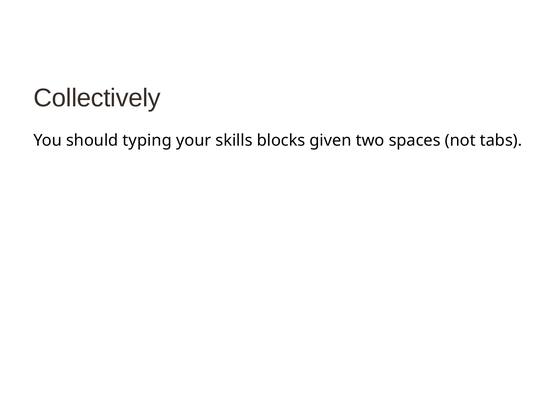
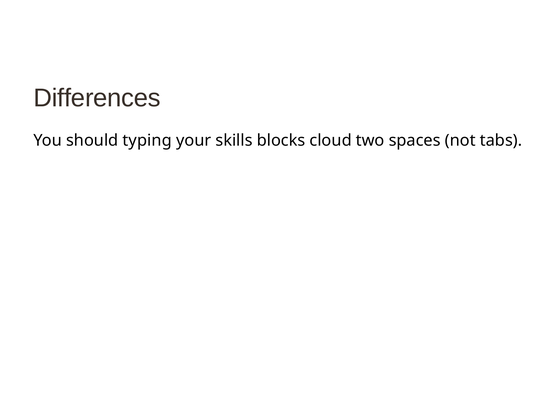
Collectively: Collectively -> Differences (97, 98)
given: given -> cloud (331, 140)
